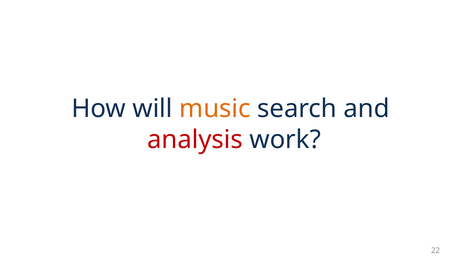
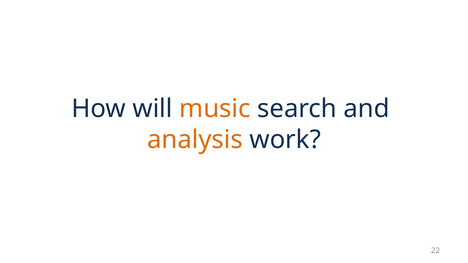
analysis colour: red -> orange (195, 140)
